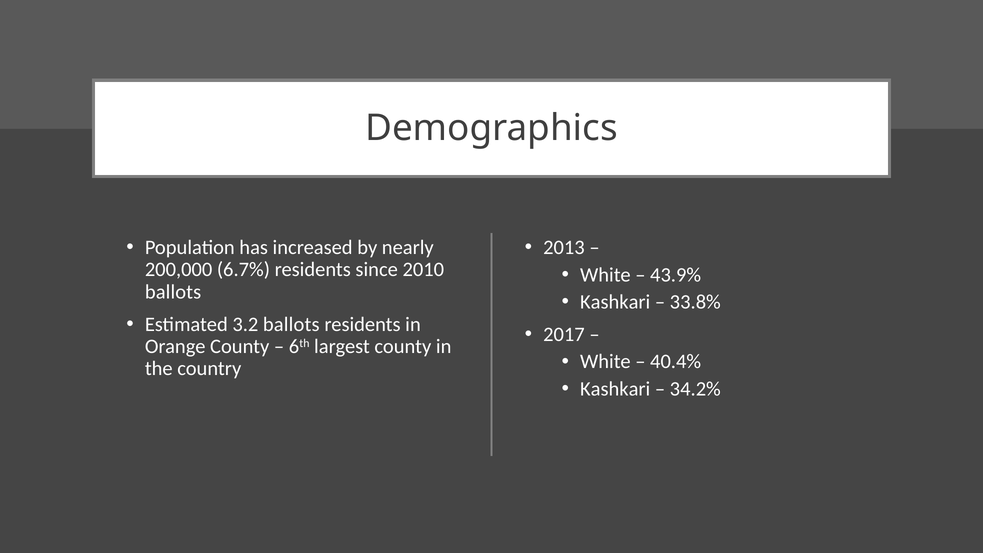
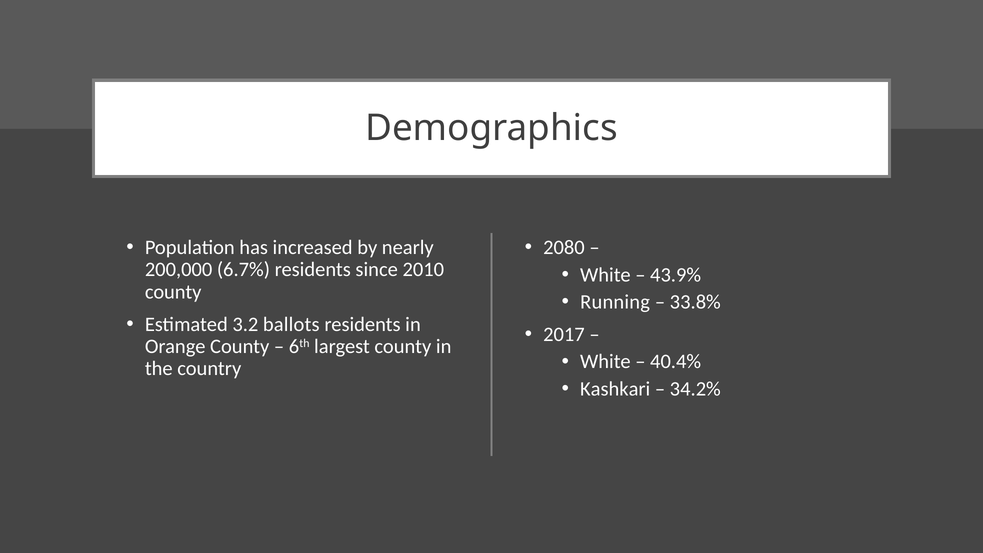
2013: 2013 -> 2080 (564, 248)
ballots: ballots -> county (173, 292)
Kashkari: Kashkari -> Running (615, 302)
